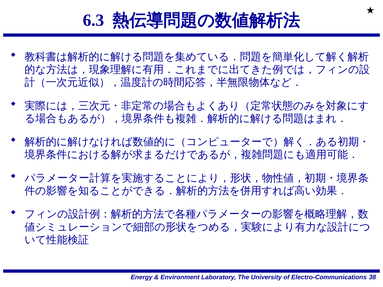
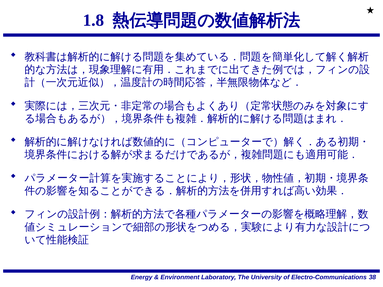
6.3: 6.3 -> 1.8 (93, 20)
